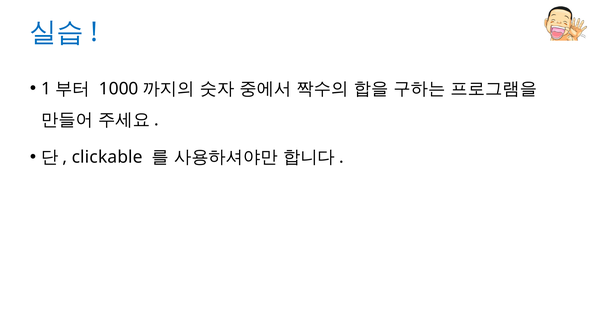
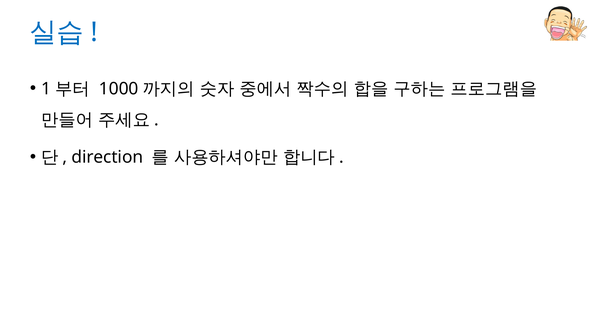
clickable: clickable -> direction (107, 157)
